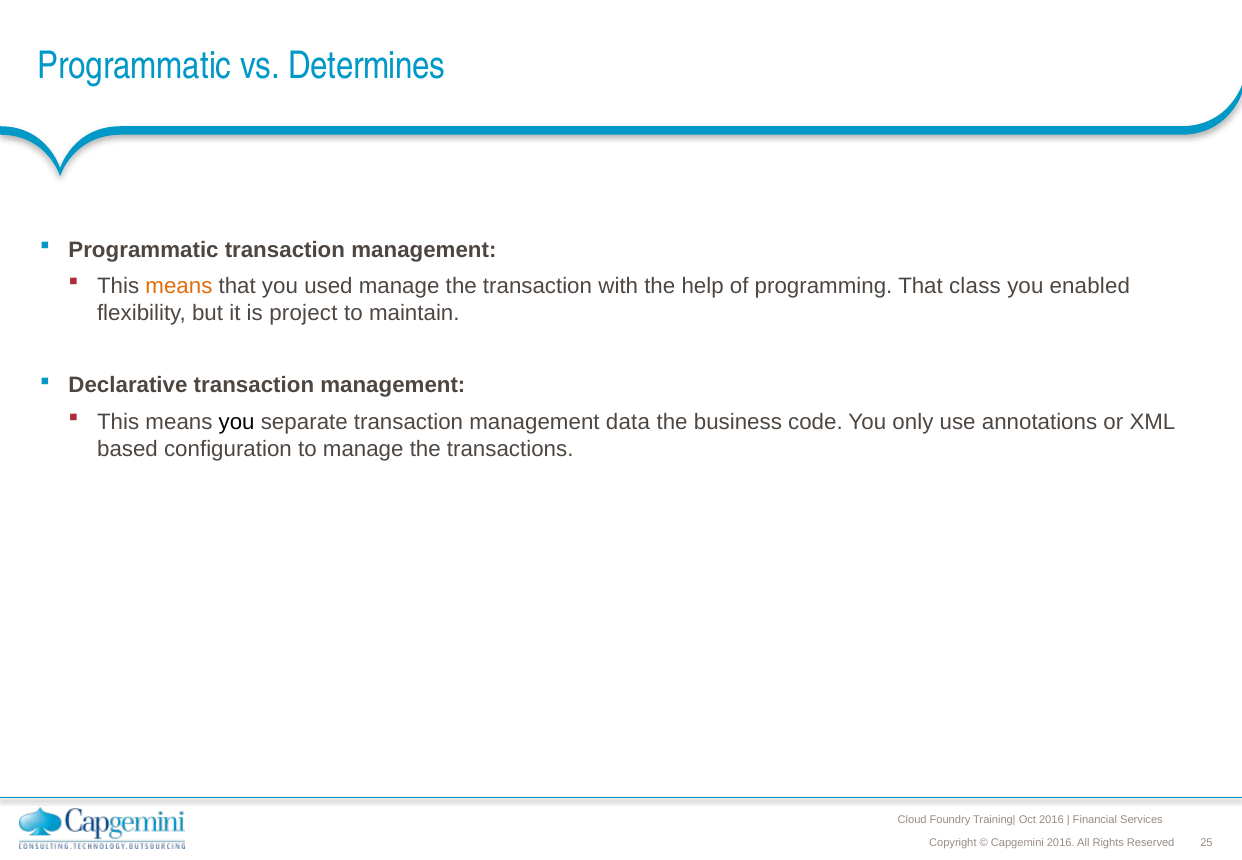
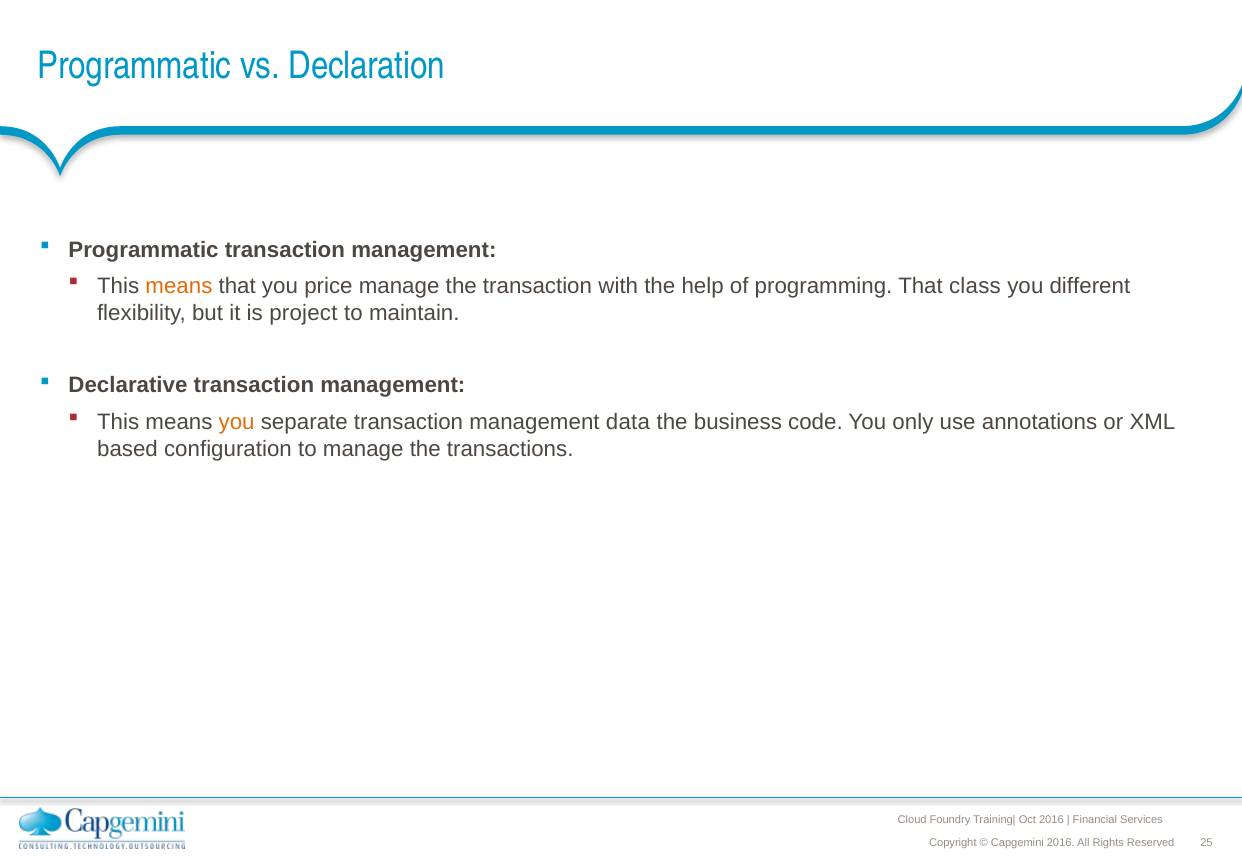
Determines: Determines -> Declaration (367, 65)
used: used -> price (328, 286)
enabled: enabled -> different (1090, 286)
you colour: black -> orange (237, 422)
